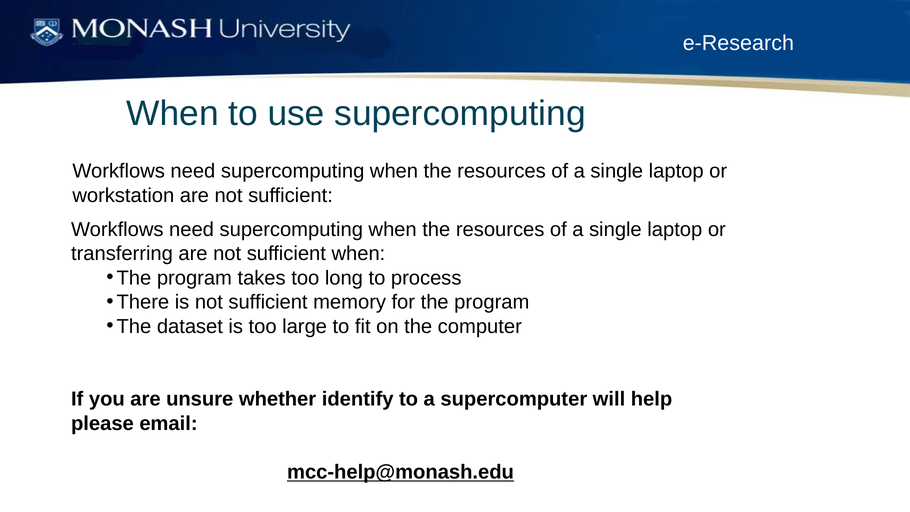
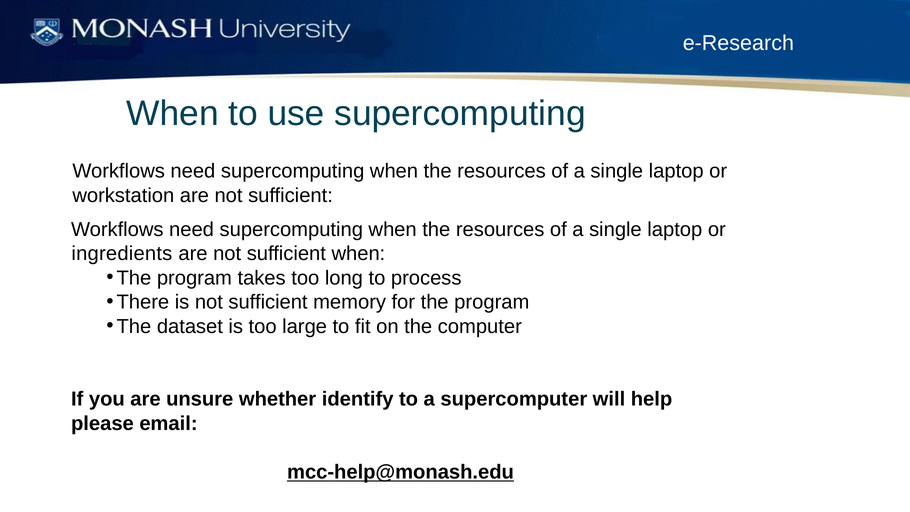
transferring: transferring -> ingredients (122, 254)
